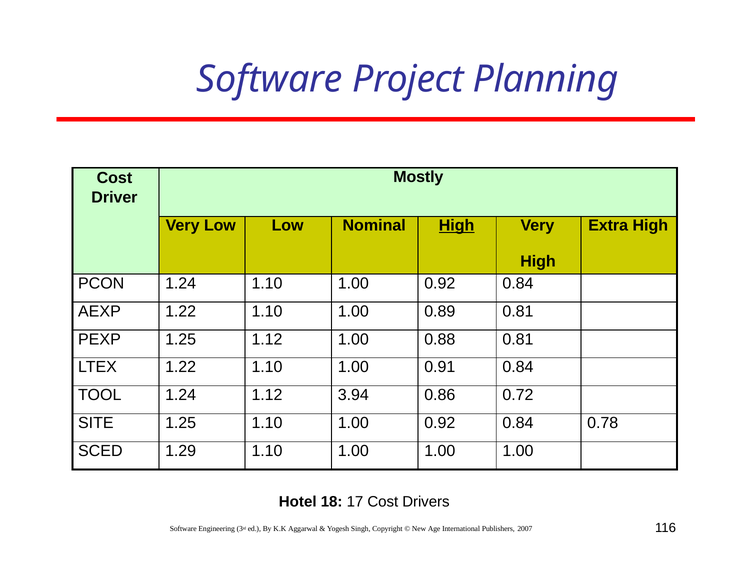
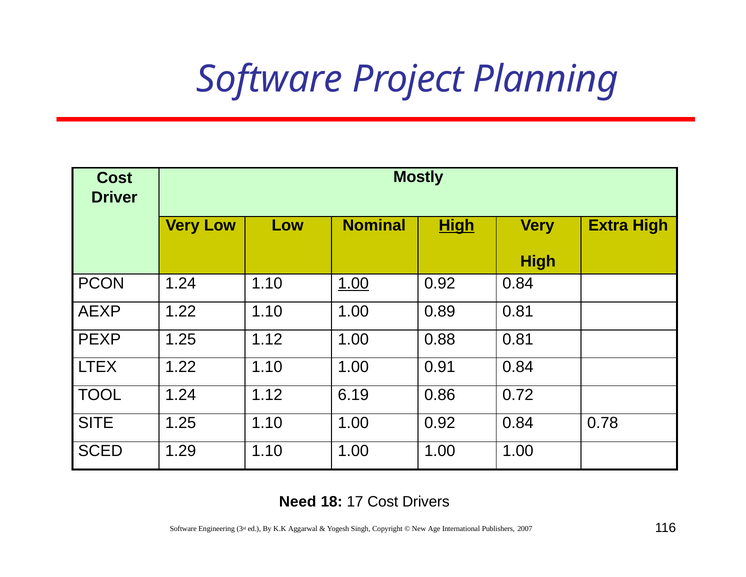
1.00 underline: none -> present (353, 283)
3.94: 3.94 -> 6.19 (353, 395)
Hotel: Hotel -> Need (298, 501)
